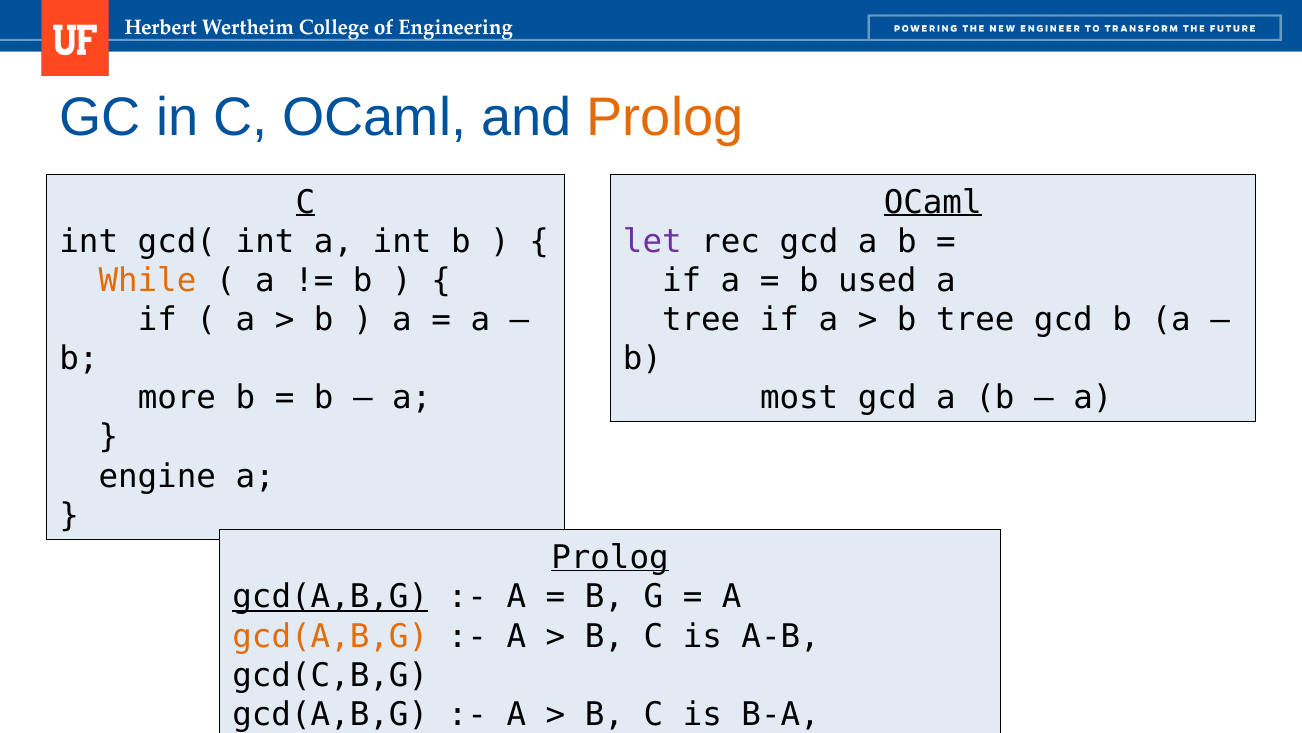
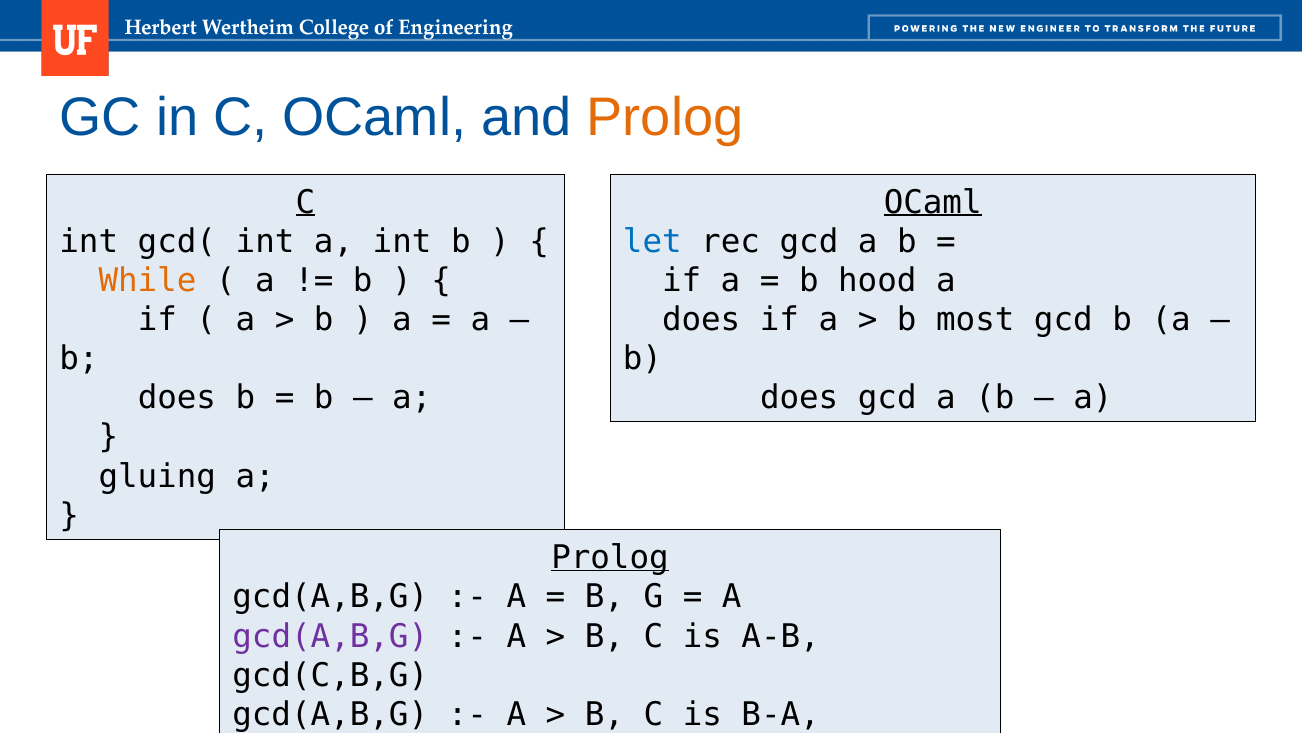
let colour: purple -> blue (652, 242)
used: used -> hood (877, 281)
tree: tree -> does (701, 320)
b tree: tree -> most (975, 320)
more: more -> does (177, 398)
most: most -> does (799, 398)
engine: engine -> gluing (157, 476)
gcd(A,B,G underline: present -> none (330, 597)
gcd(A,B,G colour: orange -> purple (330, 636)
